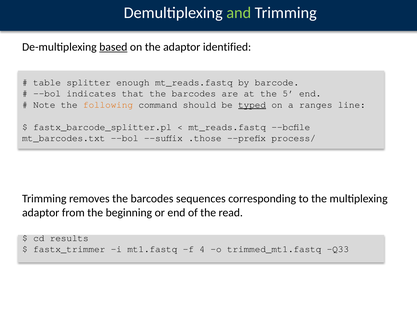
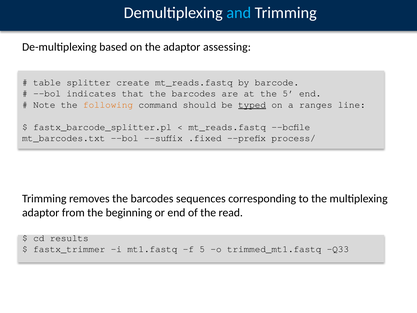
and colour: light green -> light blue (239, 13)
based underline: present -> none (113, 47)
identified: identified -> assessing (227, 47)
enough: enough -> create (133, 82)
.those: .those -> .fixed (205, 138)
f 4: 4 -> 5 (202, 249)
